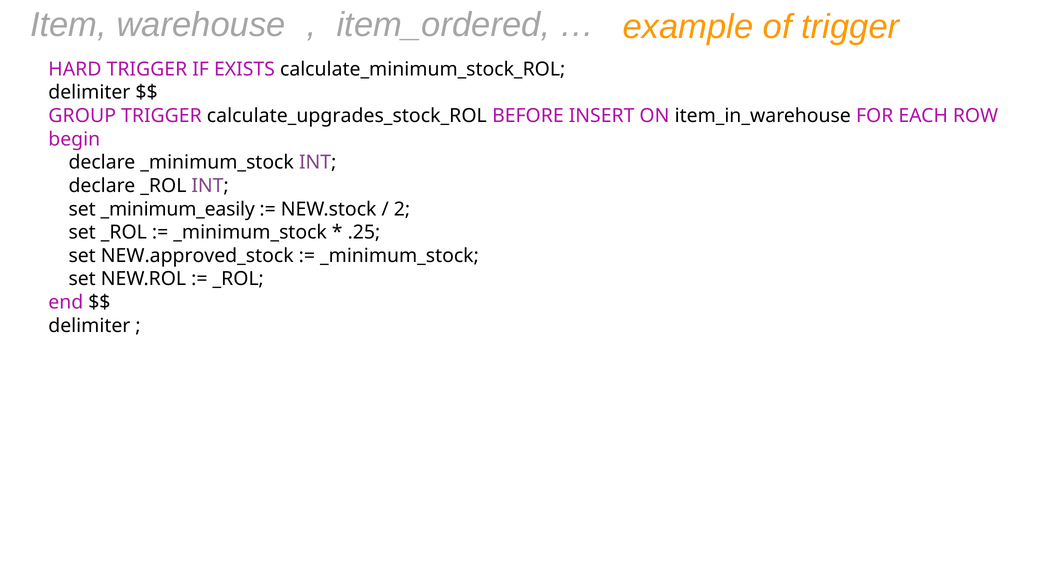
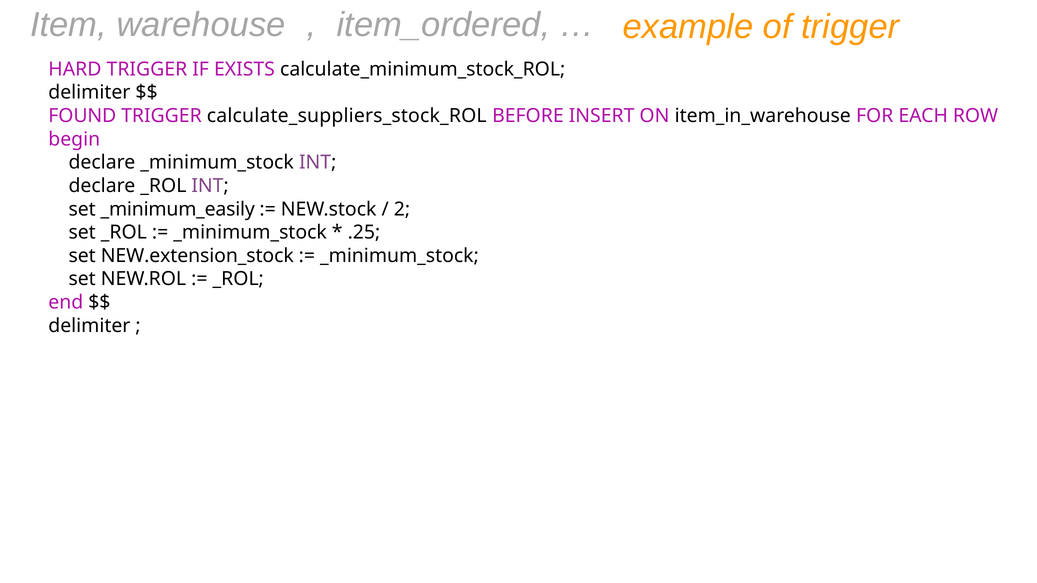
GROUP: GROUP -> FOUND (82, 116)
calculate_upgrades_stock_ROL: calculate_upgrades_stock_ROL -> calculate_suppliers_stock_ROL (347, 116)
NEW.approved_stock: NEW.approved_stock -> NEW.extension_stock (197, 256)
